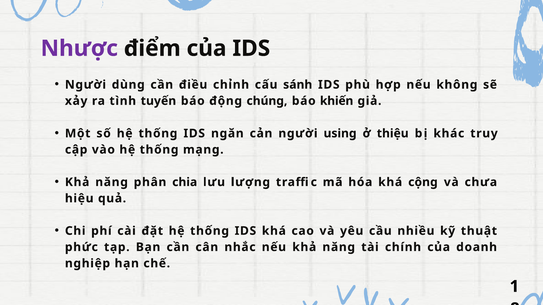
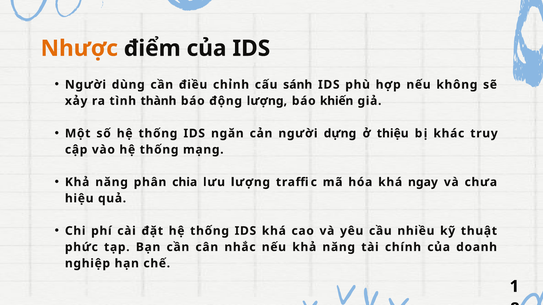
Nhược colour: purple -> orange (79, 48)
tuyến: tuyến -> thành (158, 101)
động chúng: chúng -> lượng (267, 101)
using: using -> dựng (340, 134)
cộng: cộng -> ngay (423, 182)
